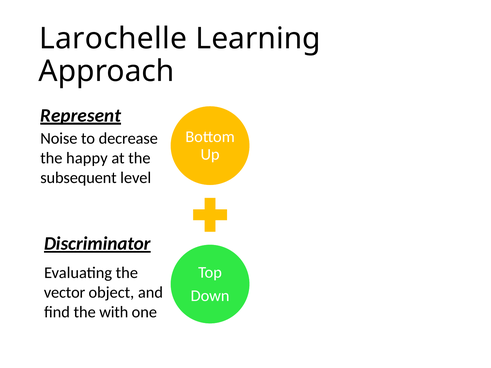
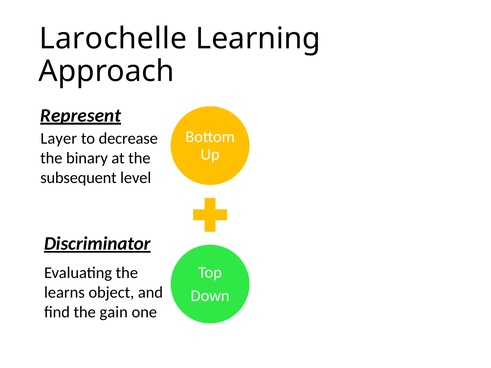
Noise: Noise -> Layer (59, 139)
happy: happy -> binary (87, 158)
vector: vector -> learns (64, 293)
with: with -> gain (114, 312)
